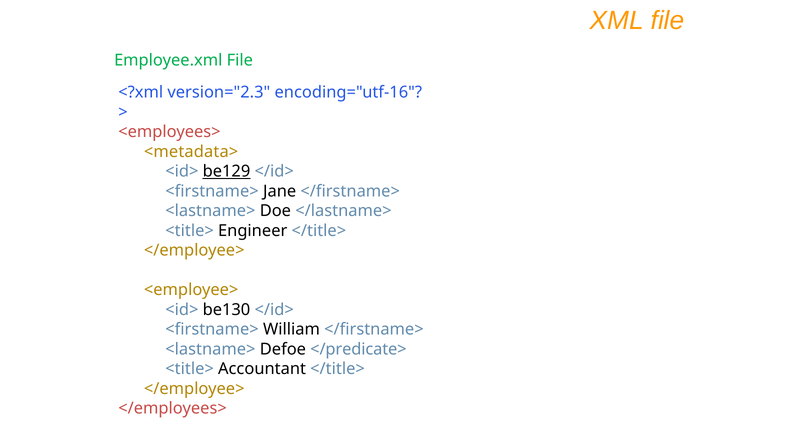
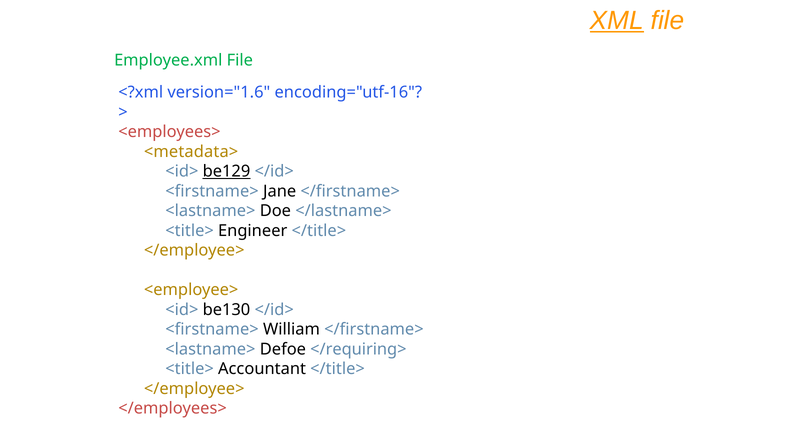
XML underline: none -> present (617, 21)
version="2.3: version="2.3 -> version="1.6 (219, 93)
</predicate>: </predicate> -> </requiring> (358, 349)
